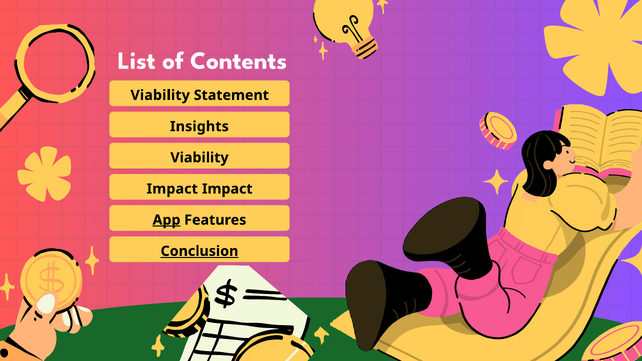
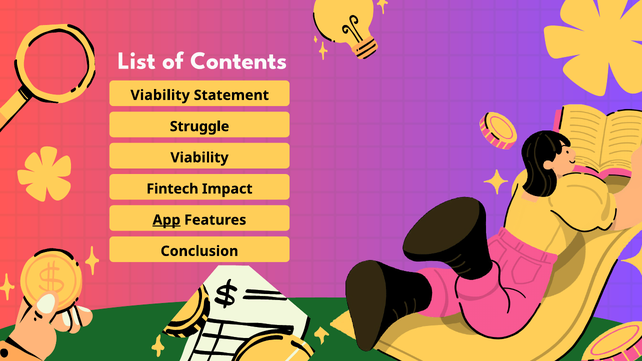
Insights: Insights -> Struggle (200, 127)
Impact: Impact -> Fintech (172, 189)
Conclusion underline: present -> none (199, 251)
